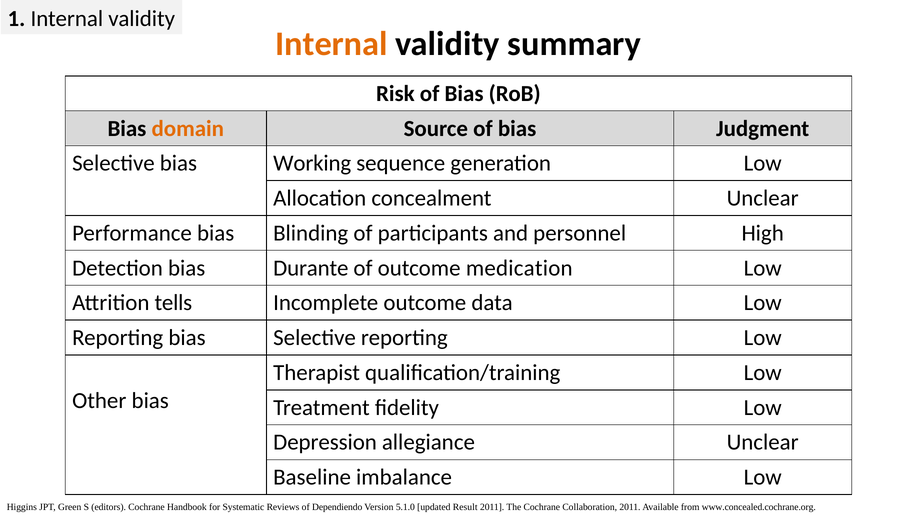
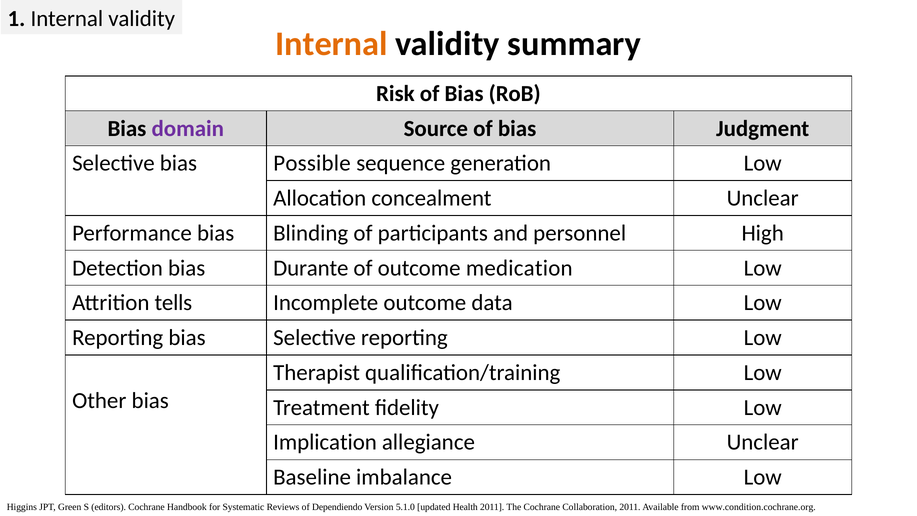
domain colour: orange -> purple (188, 128)
Working: Working -> Possible (312, 163)
Depression: Depression -> Implication (325, 442)
Result: Result -> Health (465, 507)
www.concealed.cochrane.org: www.concealed.cochrane.org -> www.condition.cochrane.org (759, 507)
